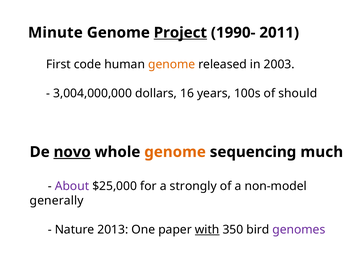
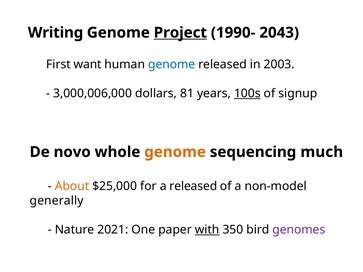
Minute: Minute -> Writing (56, 33)
2011: 2011 -> 2043 (279, 33)
code: code -> want (88, 65)
genome colour: orange -> blue (172, 65)
3,004,000,000: 3,004,000,000 -> 3,000,006,000 (93, 94)
16: 16 -> 81 (187, 94)
100s underline: none -> present (247, 94)
should: should -> signup (298, 94)
novo underline: present -> none (72, 152)
About colour: purple -> orange (72, 186)
a strongly: strongly -> released (193, 186)
2013: 2013 -> 2021 (113, 230)
